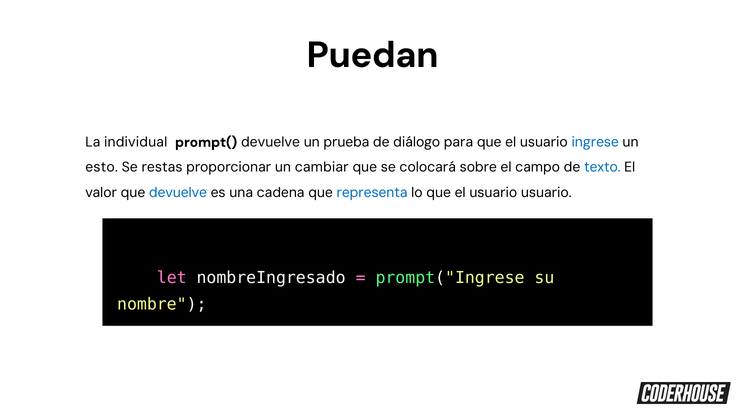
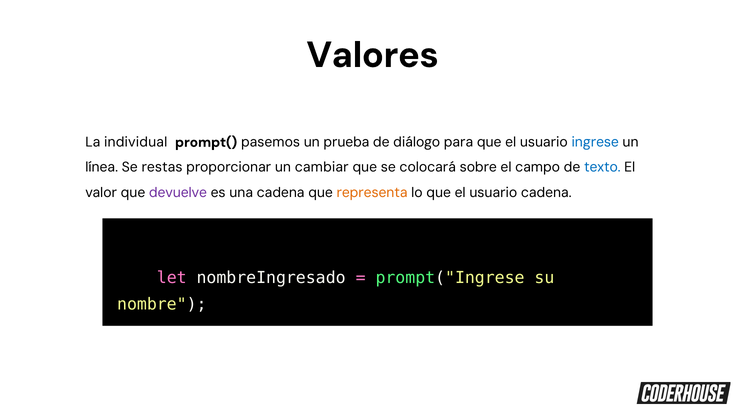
Puedan: Puedan -> Valores (373, 55)
prompt( devuelve: devuelve -> pasemos (271, 142)
esto: esto -> línea (102, 167)
devuelve colour: blue -> purple (178, 192)
representa colour: blue -> orange (372, 192)
usuario usuario: usuario -> cadena (546, 192)
